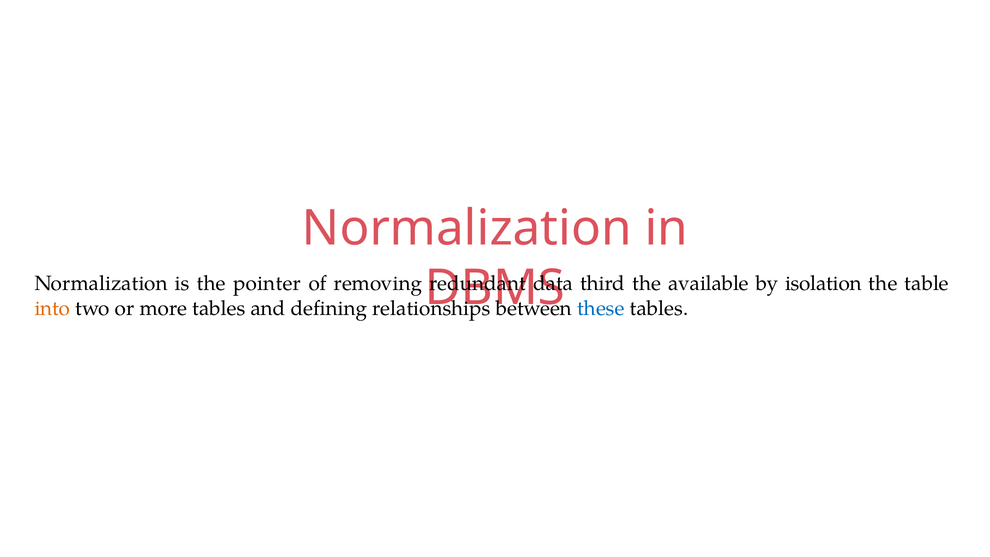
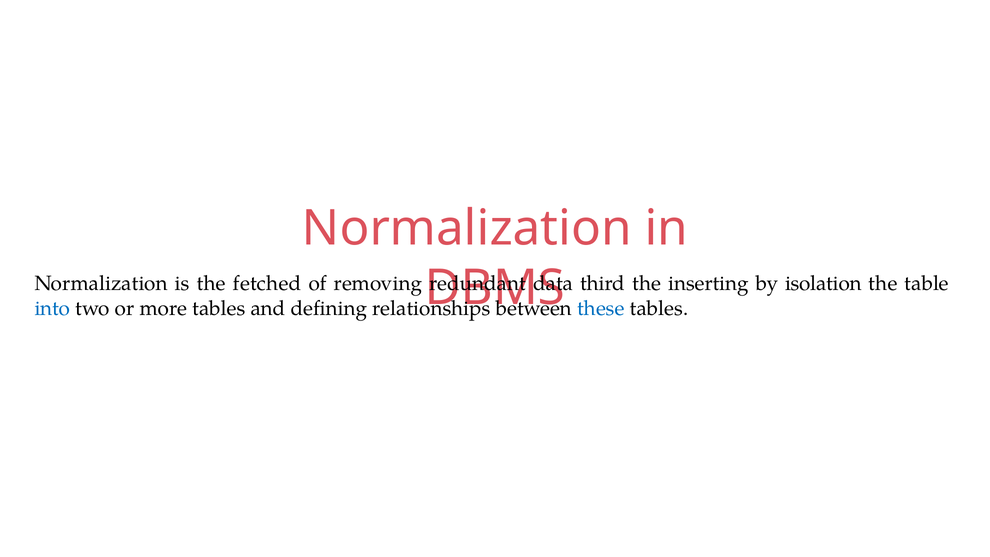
pointer: pointer -> fetched (267, 284)
available: available -> inserting (708, 284)
into colour: orange -> blue (52, 308)
